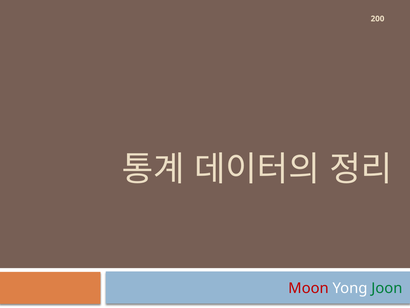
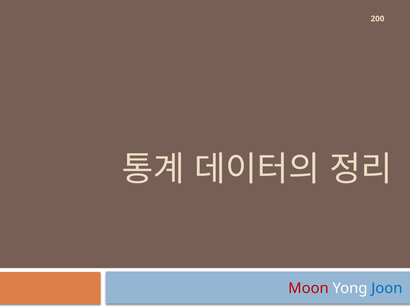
Joon colour: green -> blue (387, 288)
